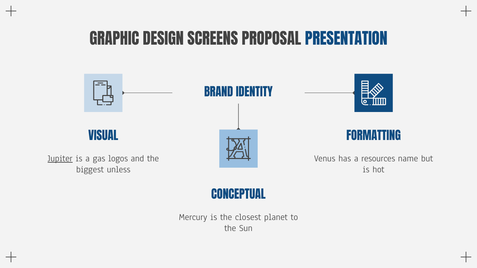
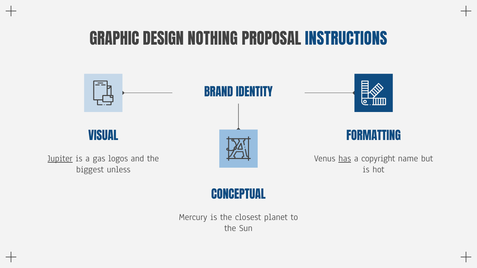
SCREENS: SCREENS -> NOTHING (213, 40)
PRESENTATION: PRESENTATION -> INSTRUCTIONS (346, 40)
has underline: none -> present (345, 158)
resources: resources -> copyright (378, 158)
